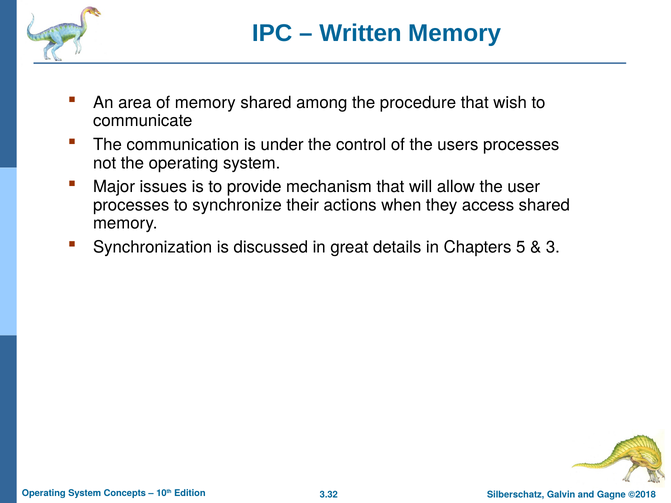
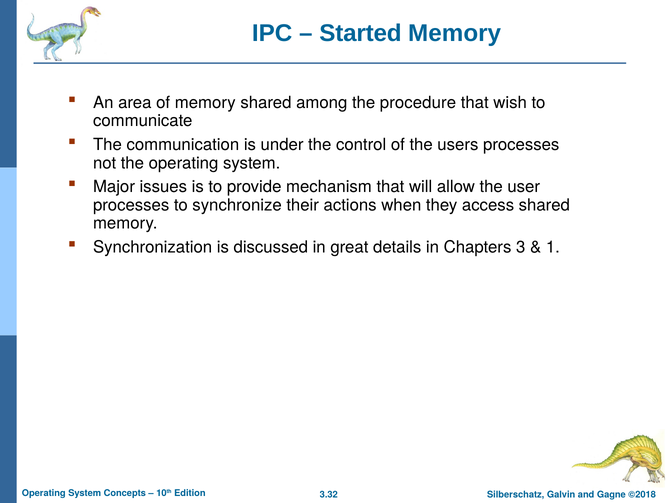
Written: Written -> Started (360, 33)
5: 5 -> 3 (521, 247)
3: 3 -> 1 (553, 247)
